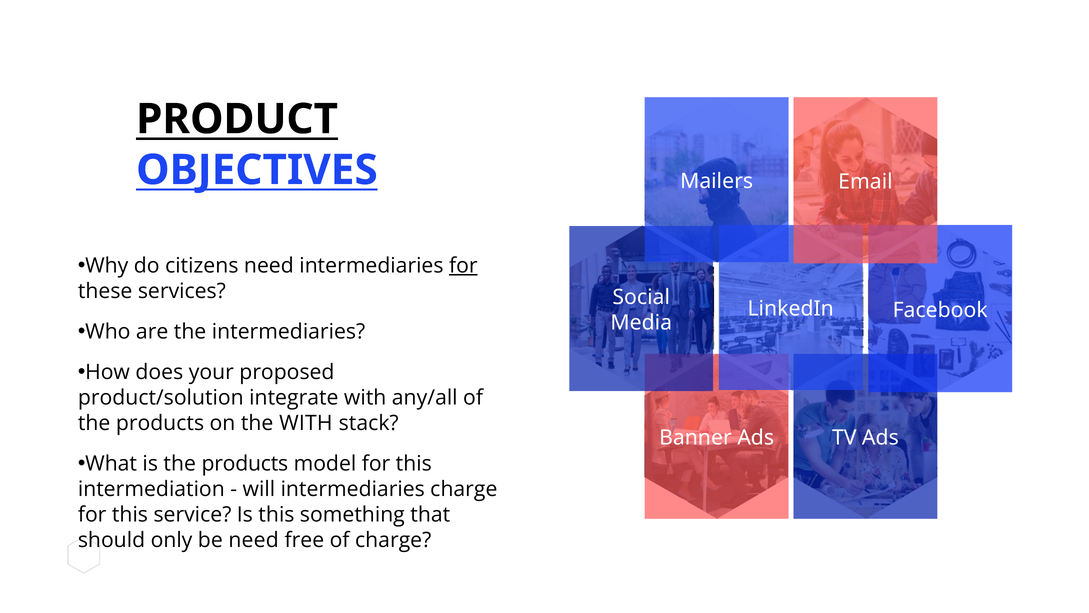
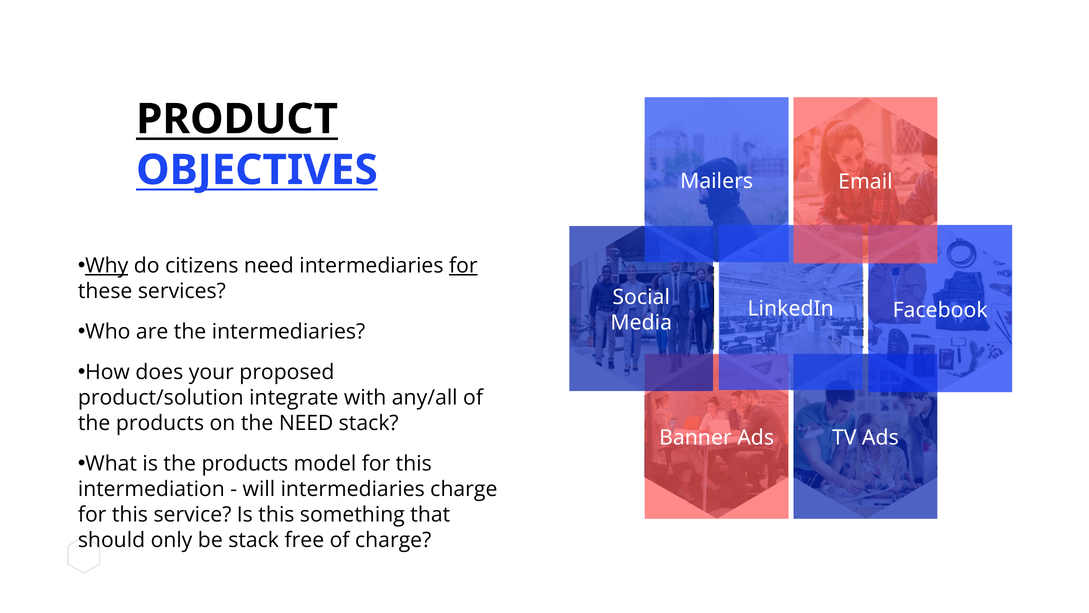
Why underline: none -> present (107, 266)
the WITH: WITH -> NEED (306, 423)
be need: need -> stack (254, 540)
